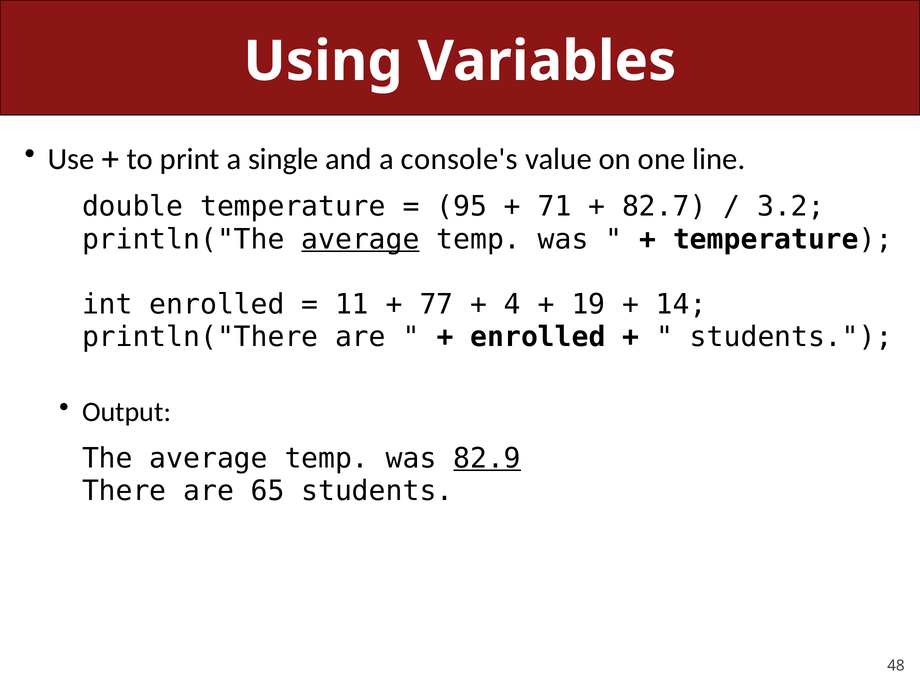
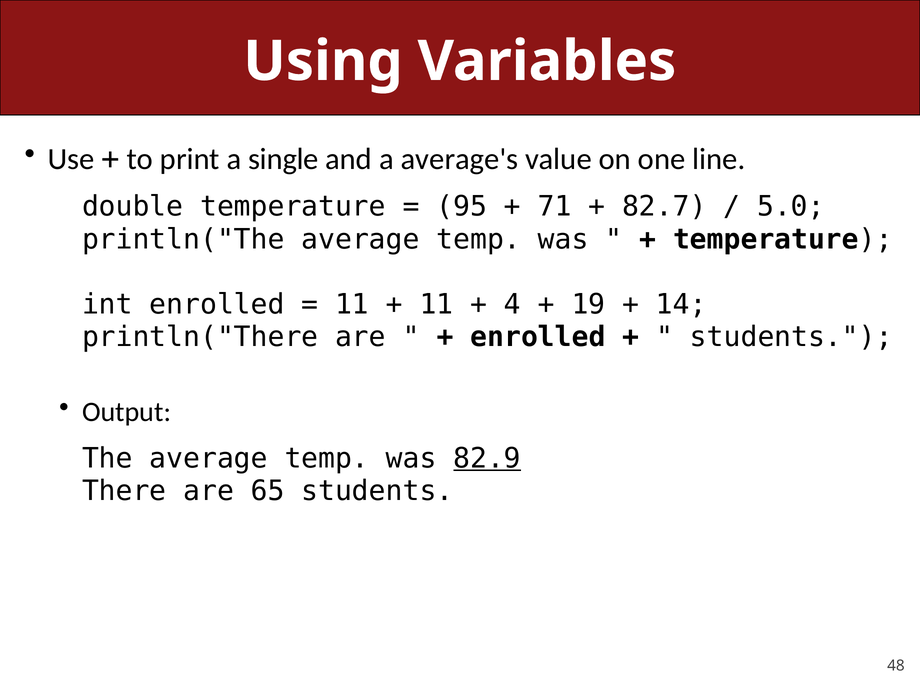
console's: console's -> average's (460, 159)
3.2: 3.2 -> 5.0 (791, 207)
average underline: present -> none (361, 239)
77: 77 -> 11 (436, 304)
